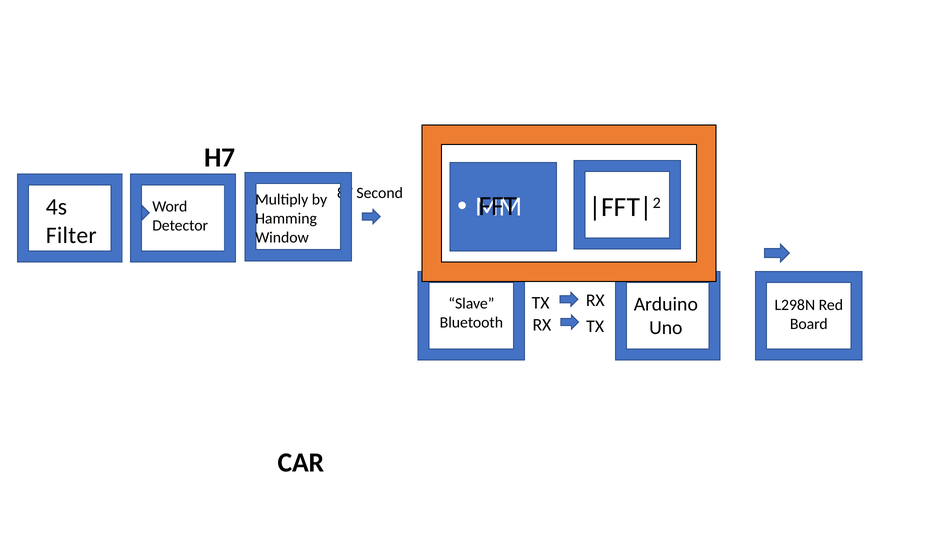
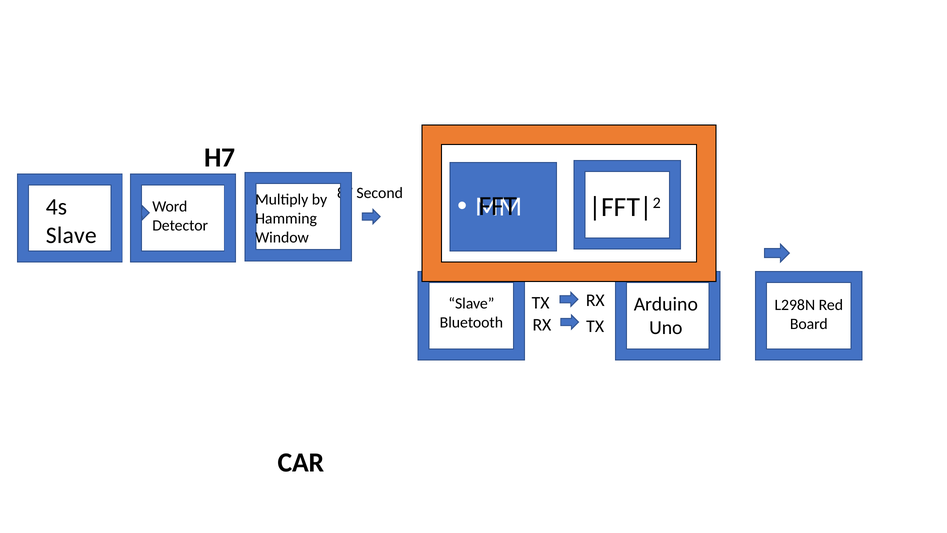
Filter: Filter -> Slave (71, 235)
